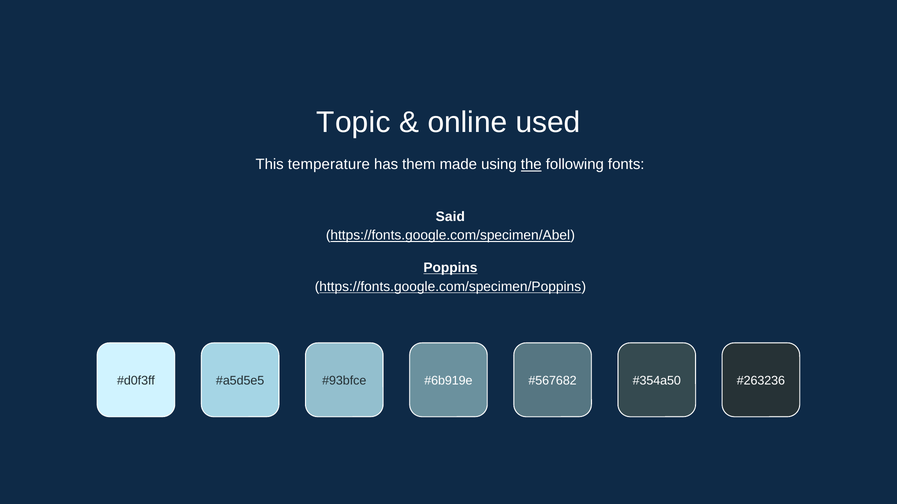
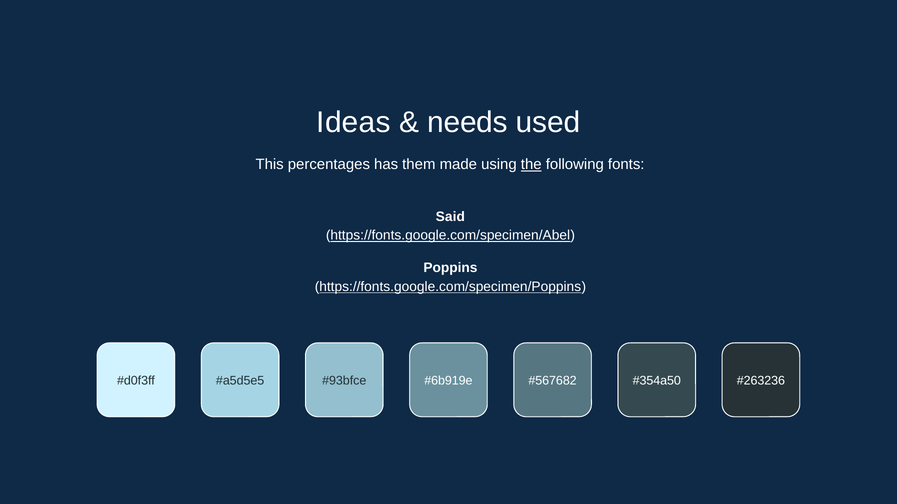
Topic: Topic -> Ideas (354, 123)
online: online -> needs (468, 123)
temperature: temperature -> percentages (329, 165)
Poppins underline: present -> none (450, 268)
